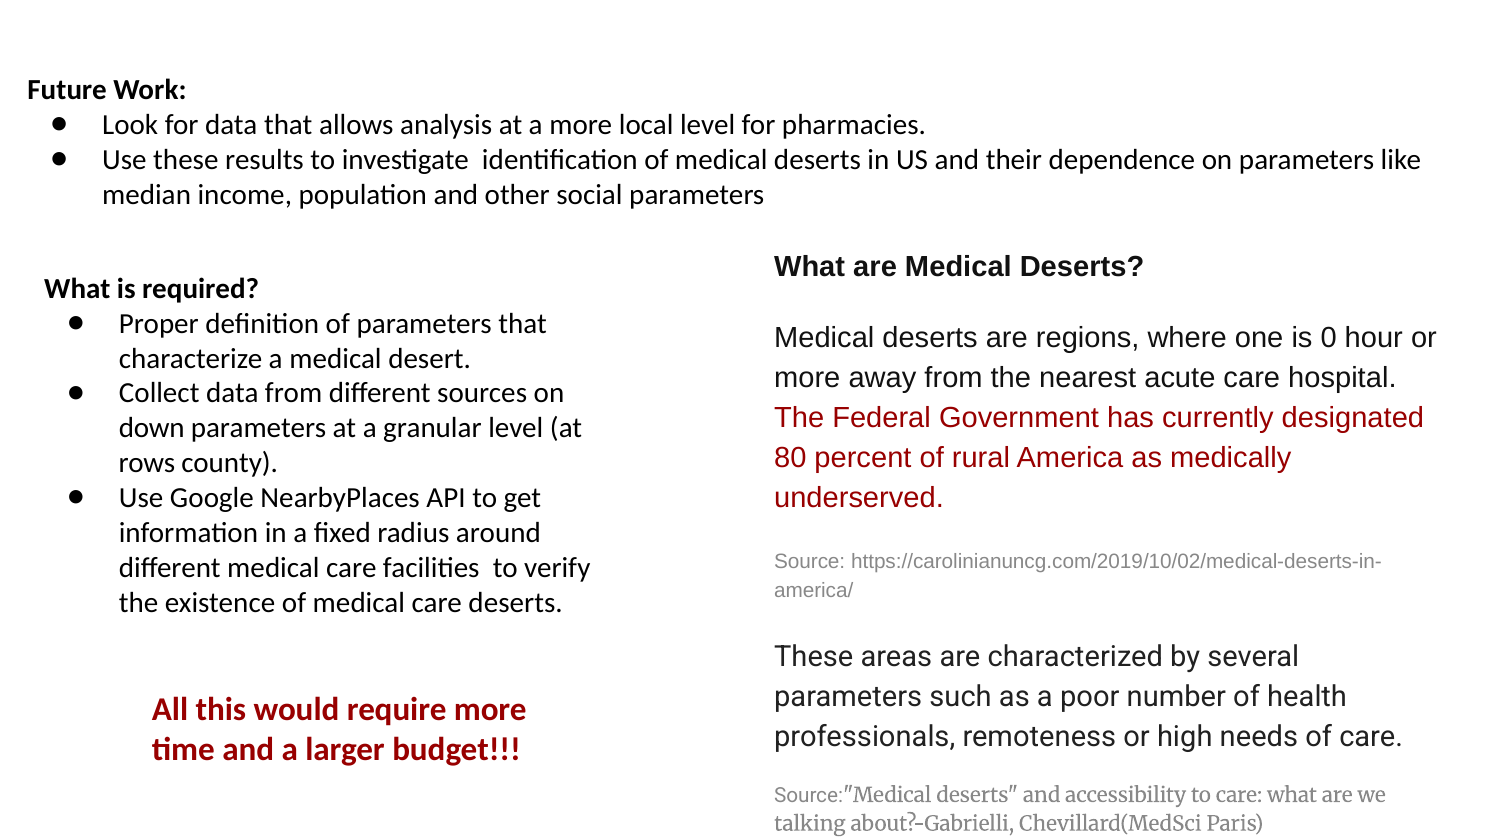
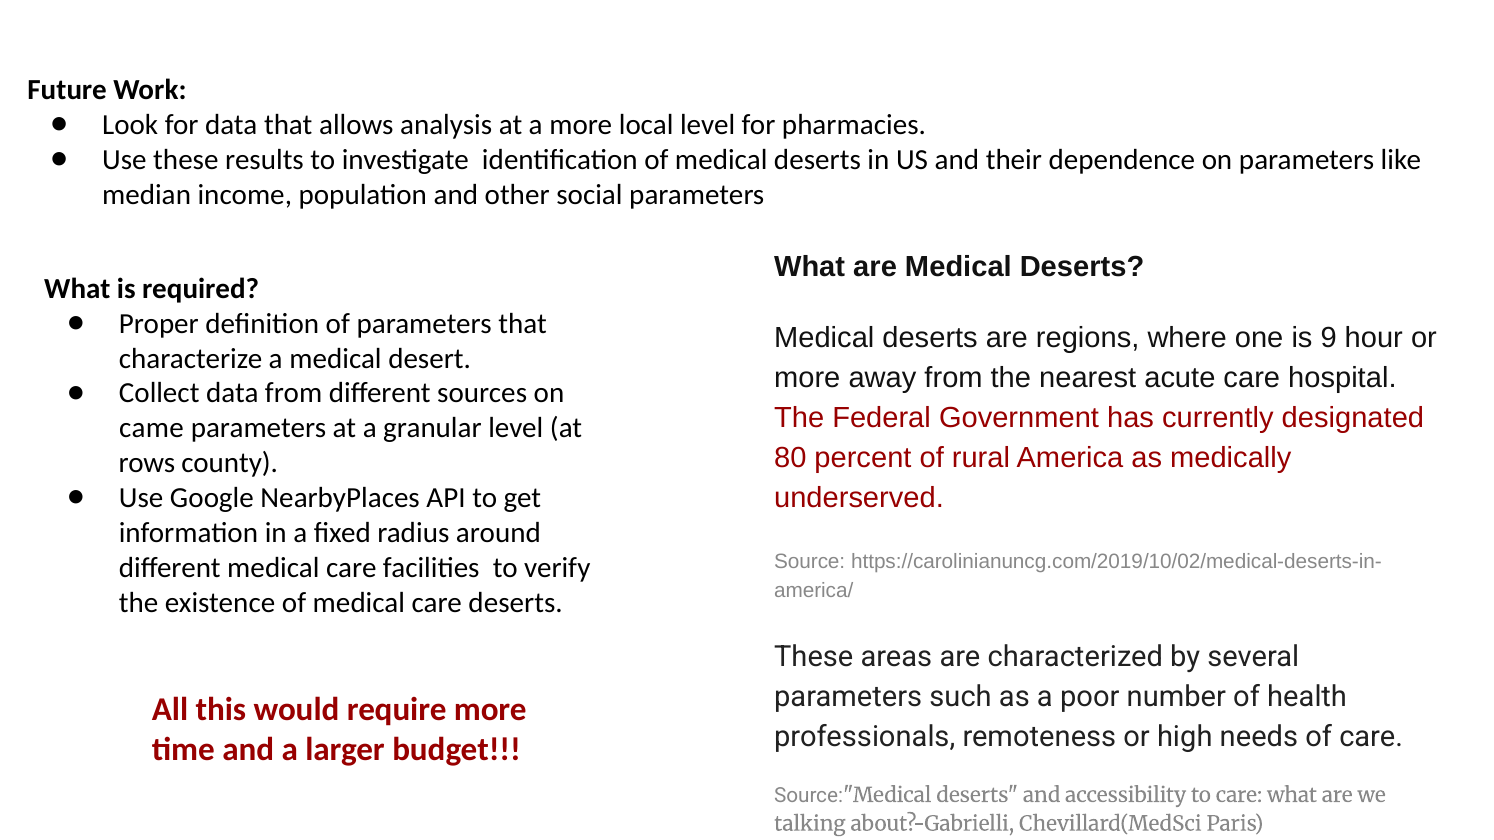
0: 0 -> 9 (1329, 338)
down: down -> came (151, 428)
